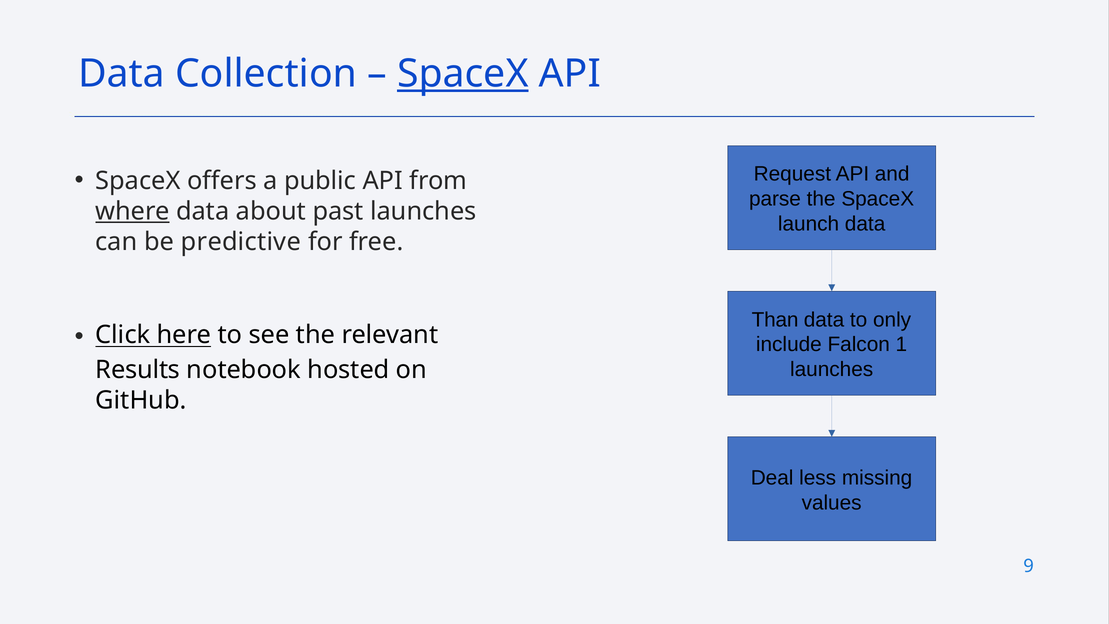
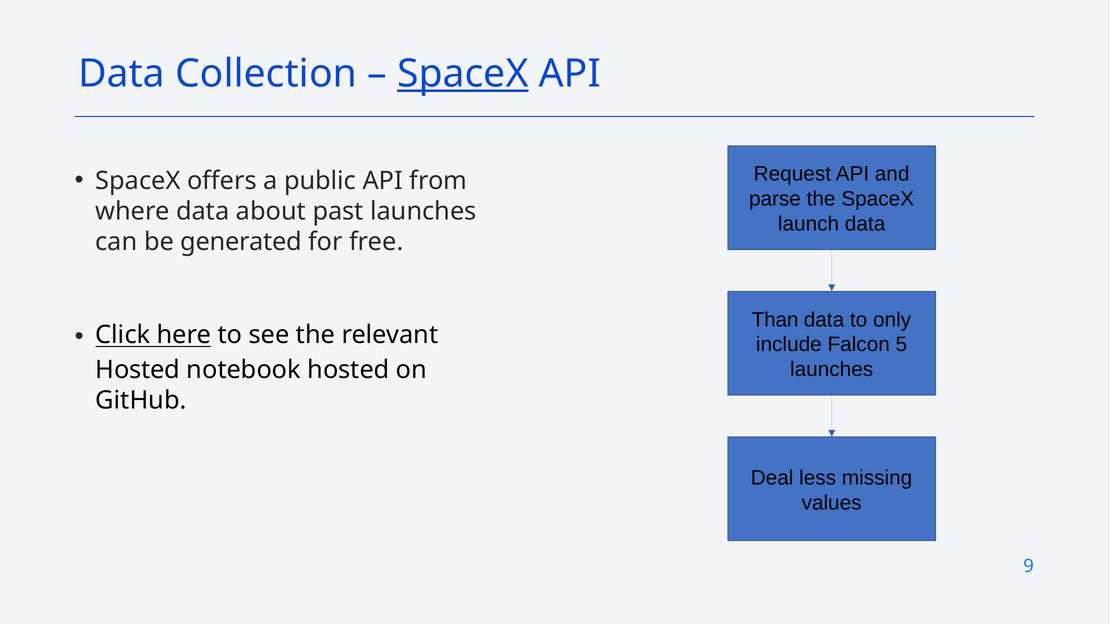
where underline: present -> none (133, 211)
predictive: predictive -> generated (241, 242)
1: 1 -> 5 (901, 344)
Results: Results -> Hosted (138, 370)
